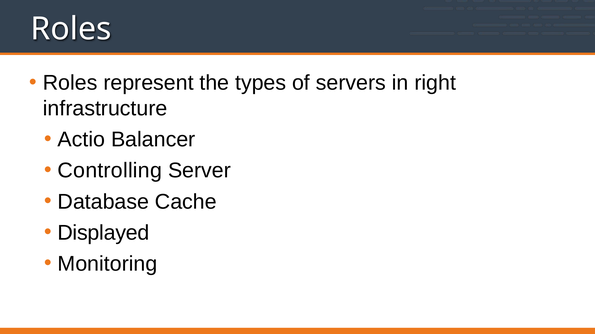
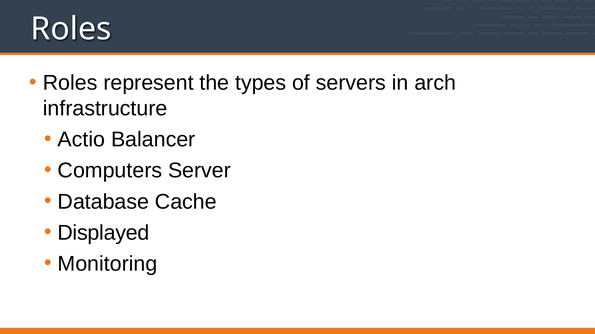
right: right -> arch (435, 83)
Controlling: Controlling -> Computers (110, 171)
